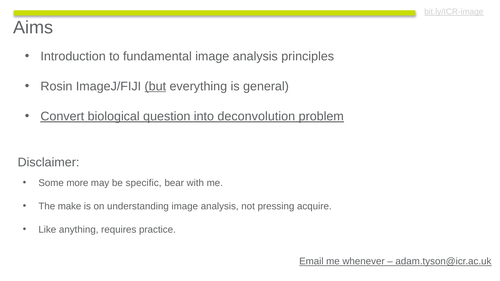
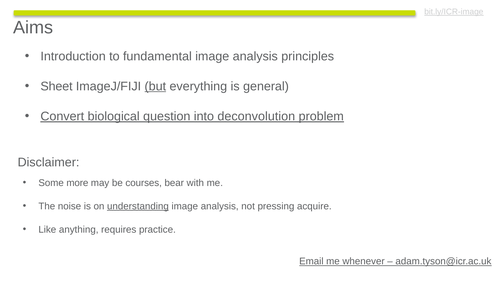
Rosin: Rosin -> Sheet (57, 86)
specific: specific -> courses (144, 183)
make: make -> noise (70, 206)
understanding underline: none -> present (138, 206)
